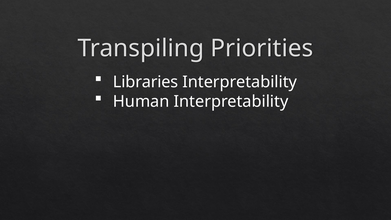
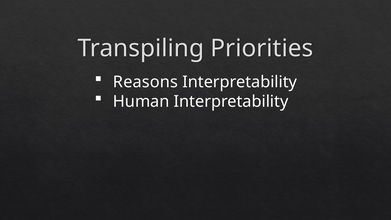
Libraries: Libraries -> Reasons (145, 82)
